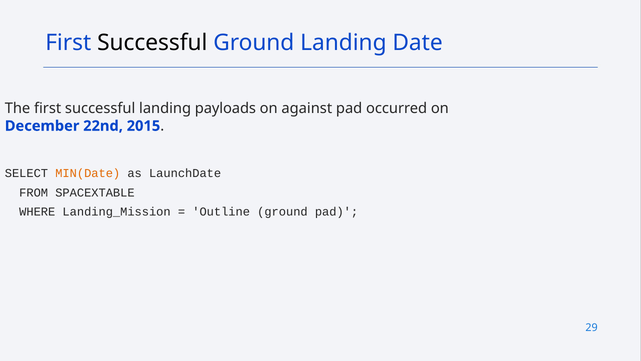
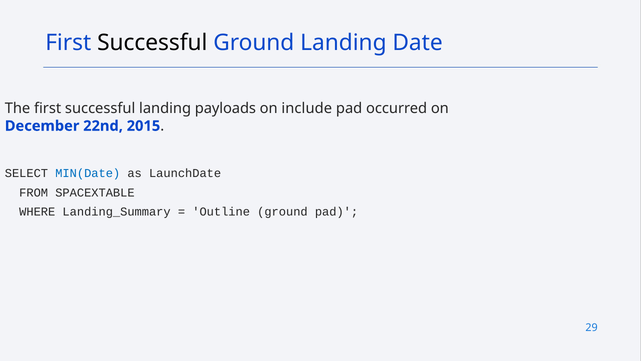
against: against -> include (307, 108)
MIN(Date colour: orange -> blue (88, 173)
Landing_Mission: Landing_Mission -> Landing_Summary (117, 211)
